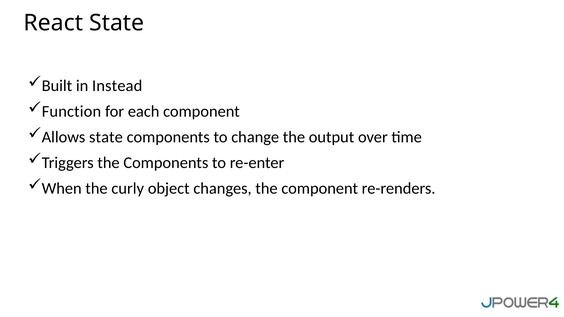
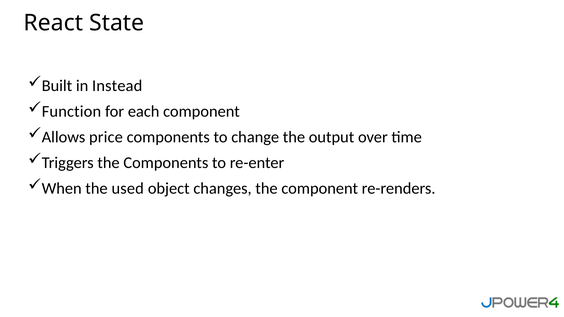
Allows state: state -> price (106, 137)
curly: curly -> used (128, 189)
